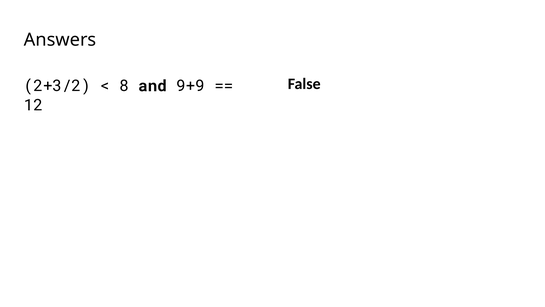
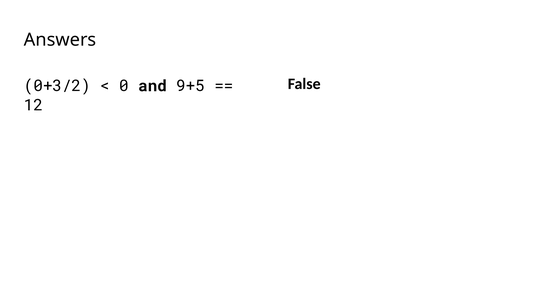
2+3/2: 2+3/2 -> 0+3/2 (57, 86)
8: 8 -> 0 (124, 86)
9+9: 9+9 -> 9+5 (191, 86)
